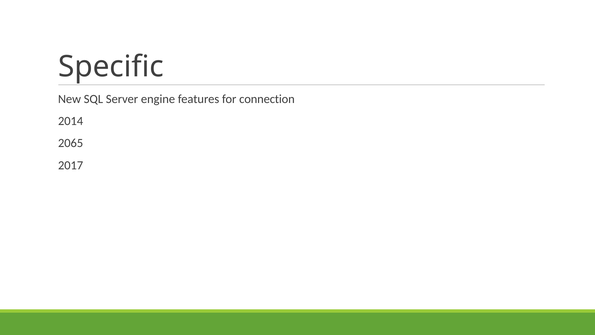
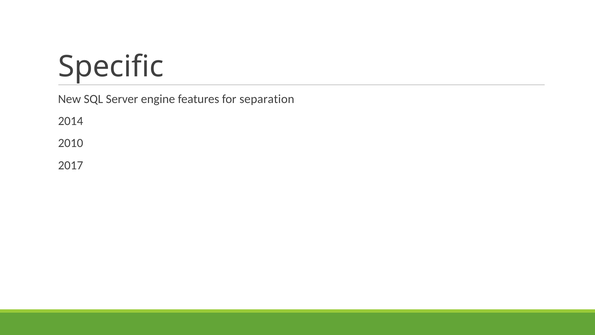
connection: connection -> separation (267, 99)
2065: 2065 -> 2010 (71, 143)
